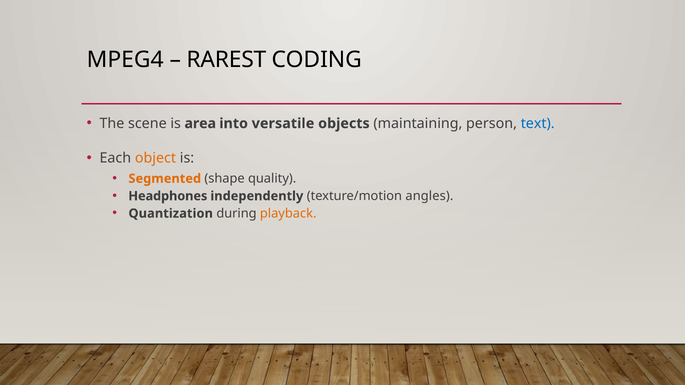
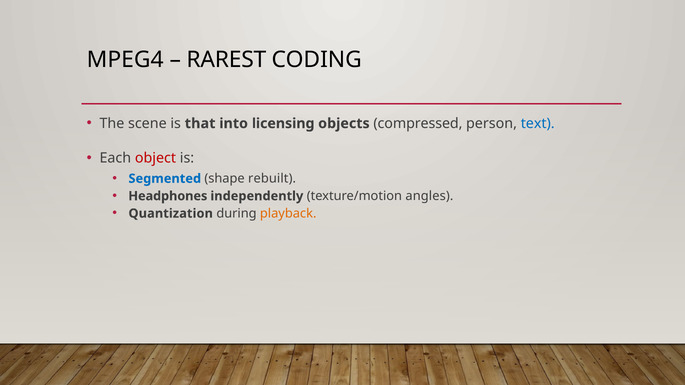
area: area -> that (200, 124)
versatile: versatile -> licensing (283, 124)
maintaining: maintaining -> compressed (418, 124)
object colour: orange -> red (155, 158)
Segmented colour: orange -> blue (165, 179)
quality: quality -> rebuilt (272, 179)
